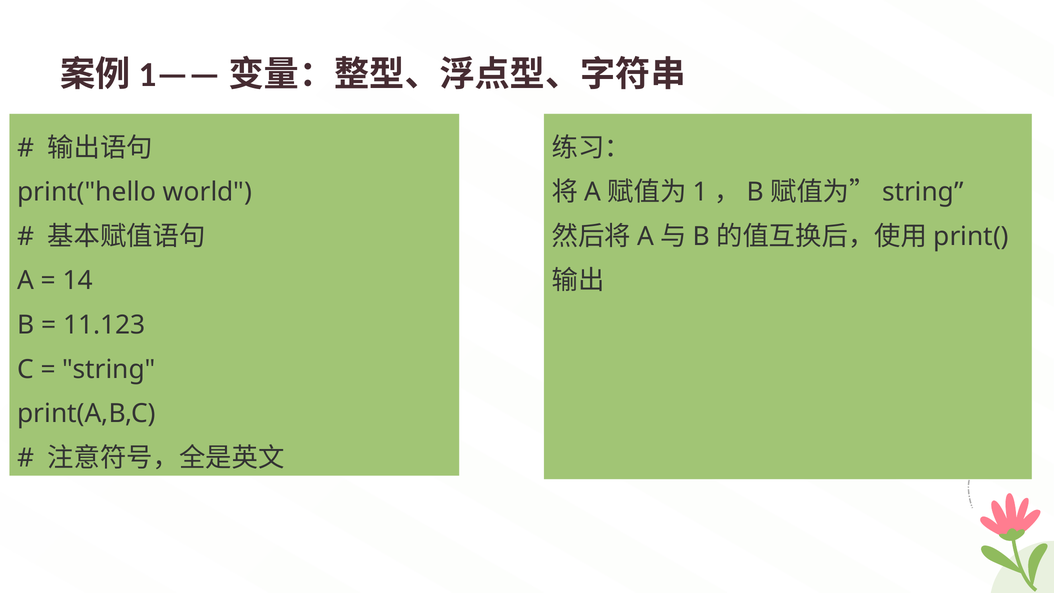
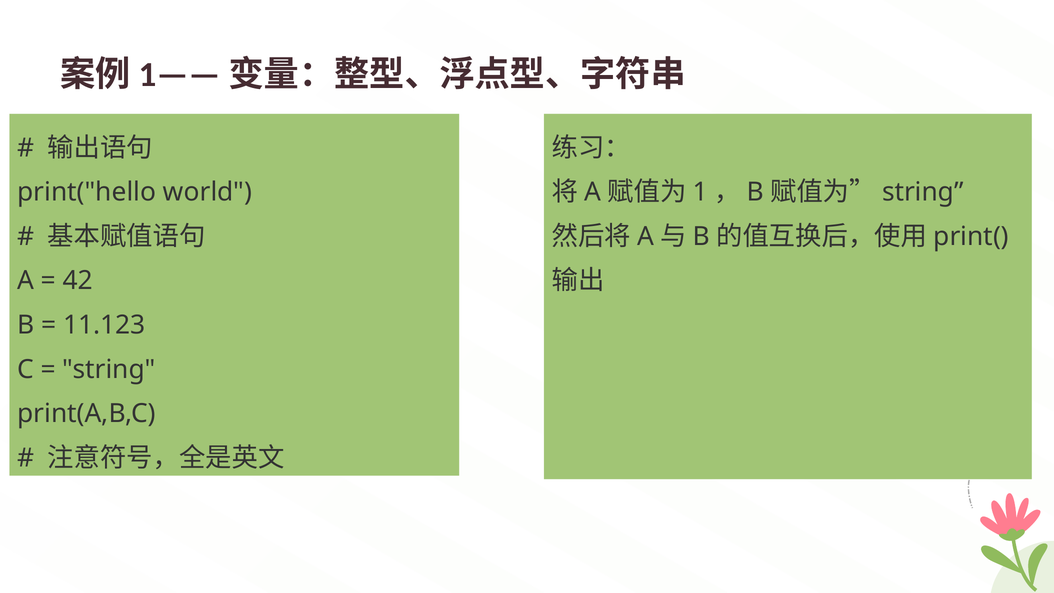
14: 14 -> 42 (78, 281)
